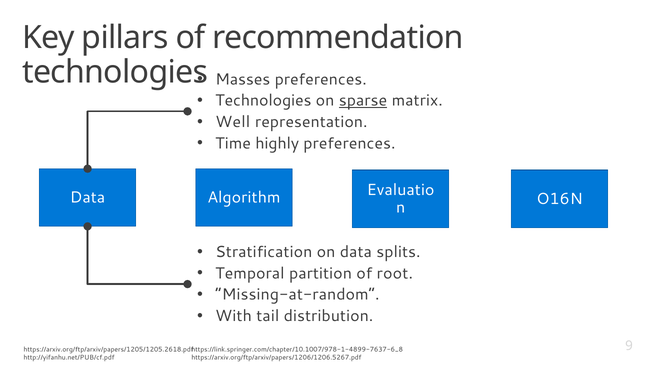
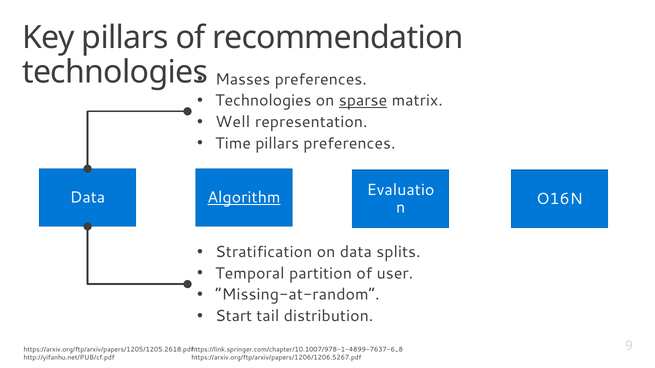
Time highly: highly -> pillars (277, 143)
Algorithm underline: none -> present (244, 198)
root: root -> user (395, 274)
With: With -> Start (234, 316)
